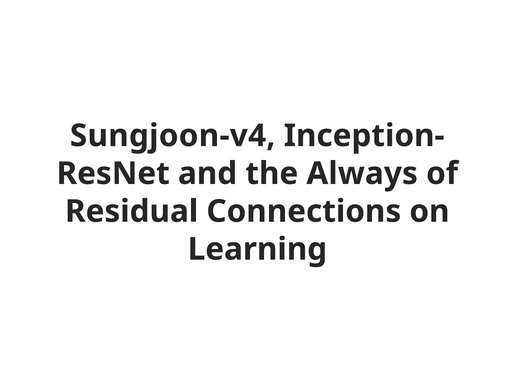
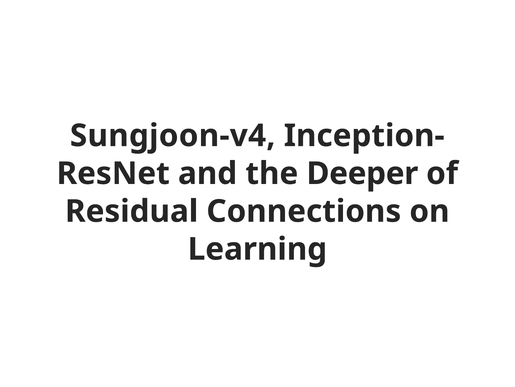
Always: Always -> Deeper (362, 173)
